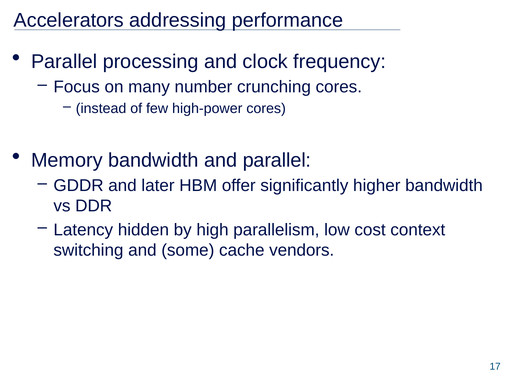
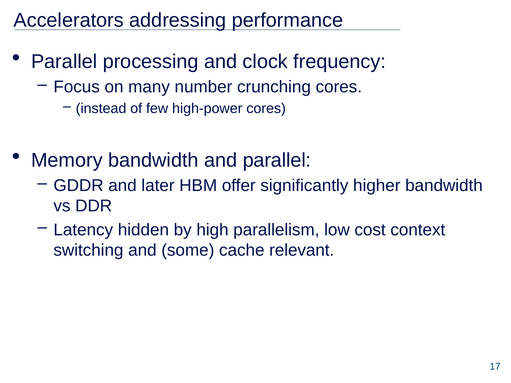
vendors: vendors -> relevant (302, 250)
